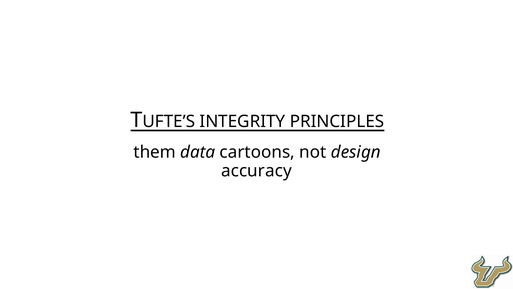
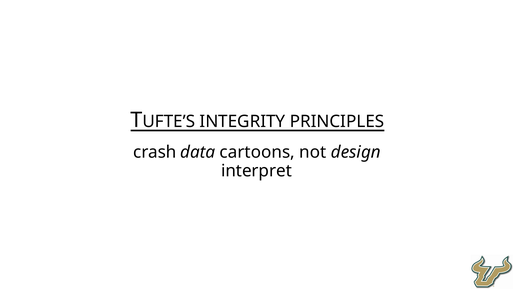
them: them -> crash (155, 152)
accuracy: accuracy -> interpret (256, 171)
